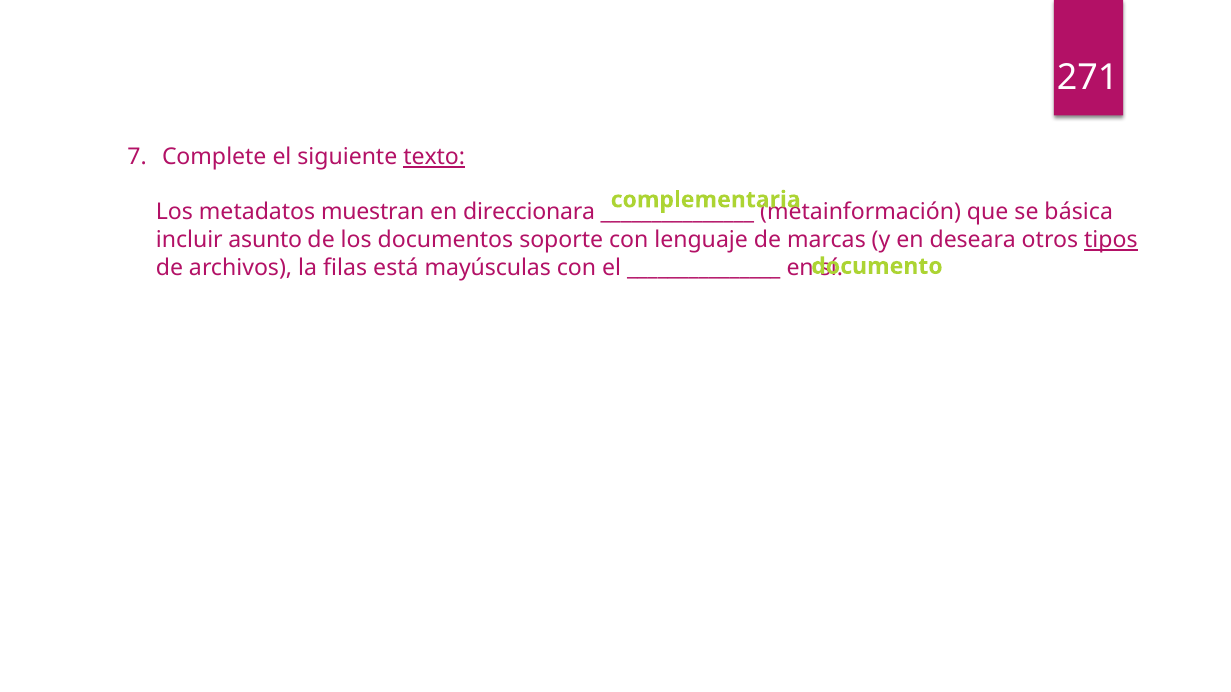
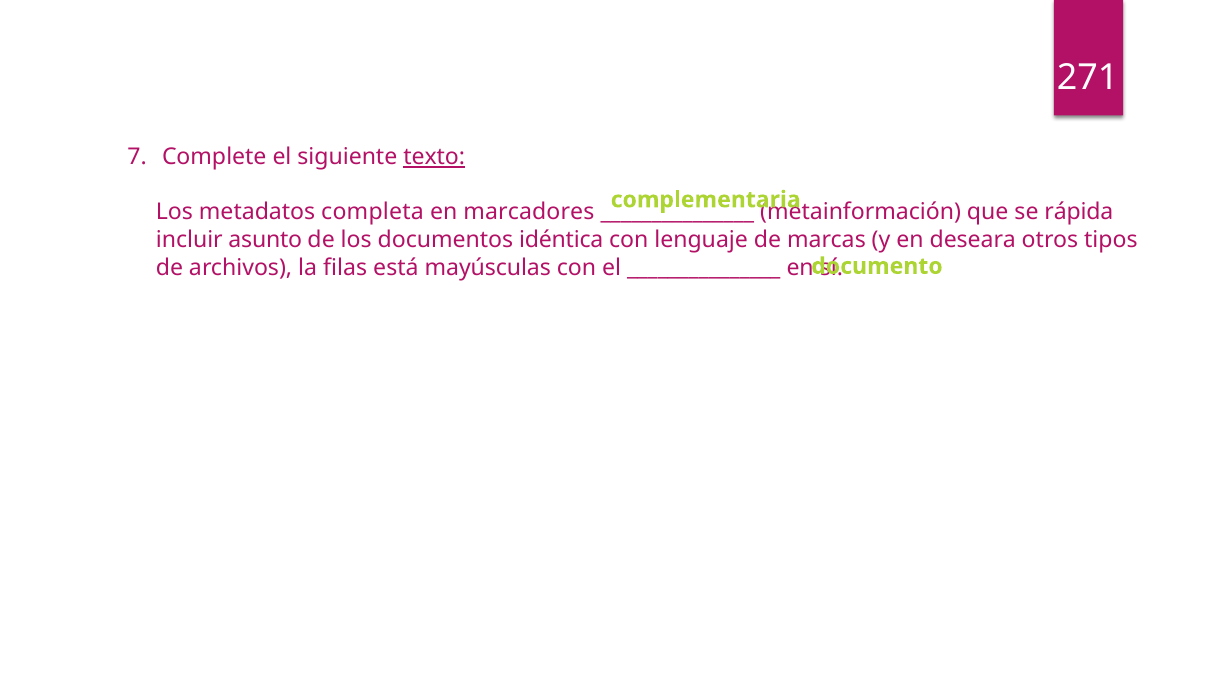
muestran: muestran -> completa (373, 212)
direccionara: direccionara -> marcadores (529, 212)
básica: básica -> rápida (1079, 212)
soporte: soporte -> idéntica (561, 240)
tipos underline: present -> none (1111, 240)
